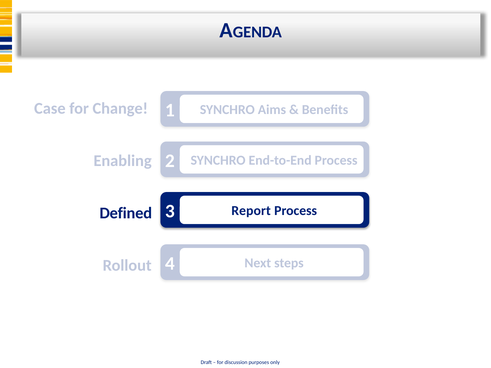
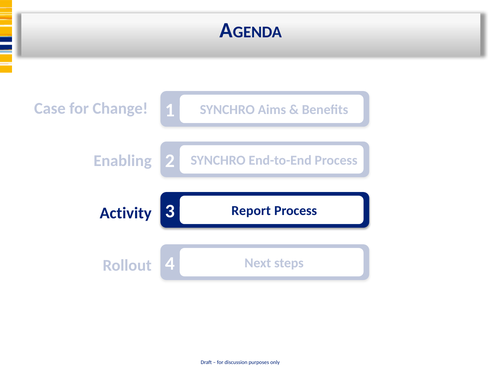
Defined: Defined -> Activity (126, 213)
